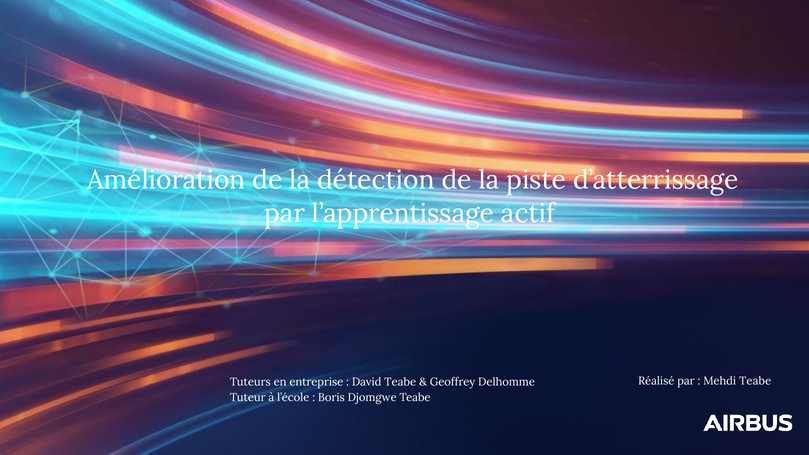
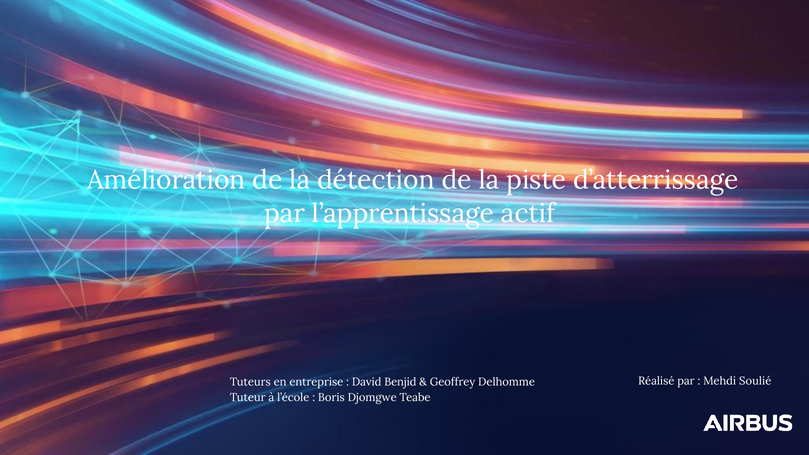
Mehdi Teabe: Teabe -> Soulié (755, 381)
David Teabe: Teabe -> Benjid (400, 382)
